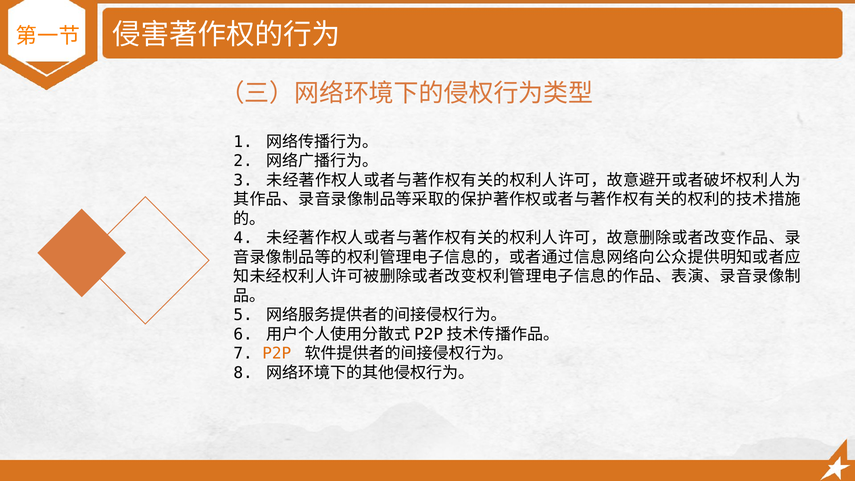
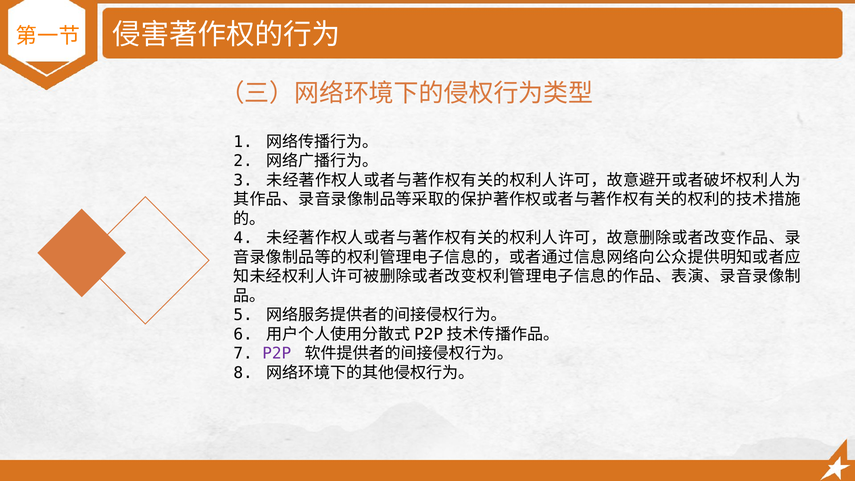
P2P colour: orange -> purple (277, 353)
